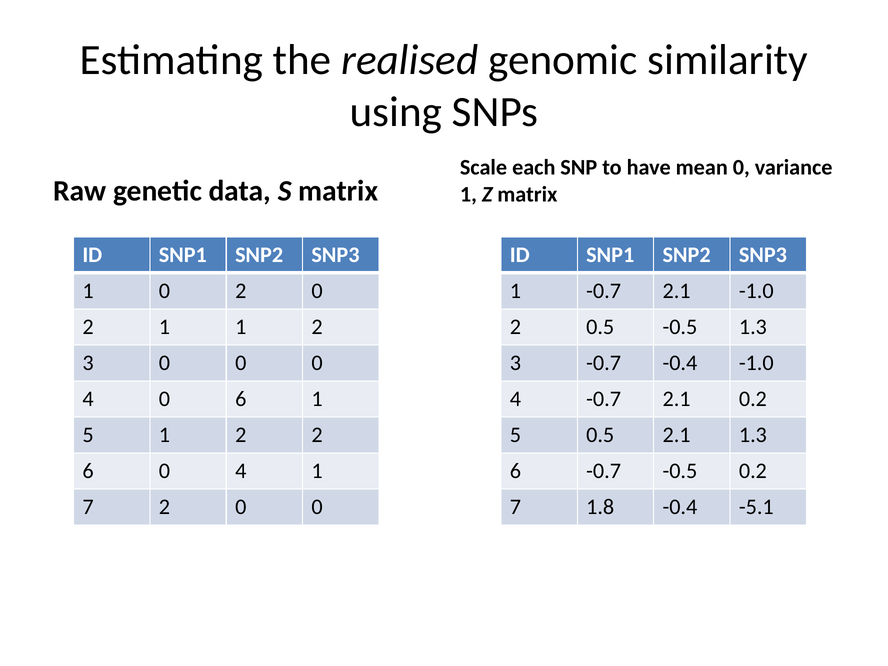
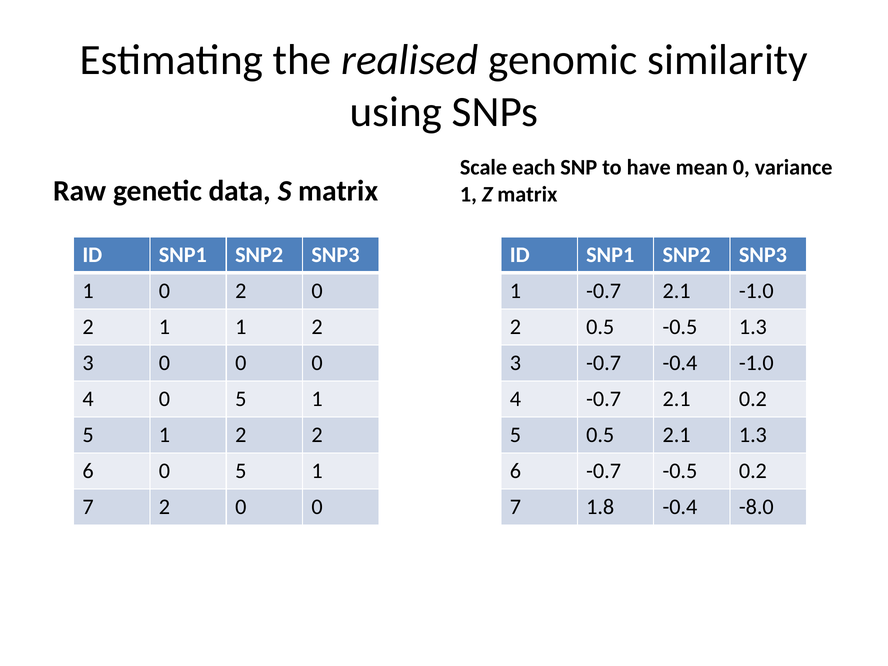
4 0 6: 6 -> 5 (241, 399)
6 0 4: 4 -> 5 (241, 471)
-5.1: -5.1 -> -8.0 (756, 507)
